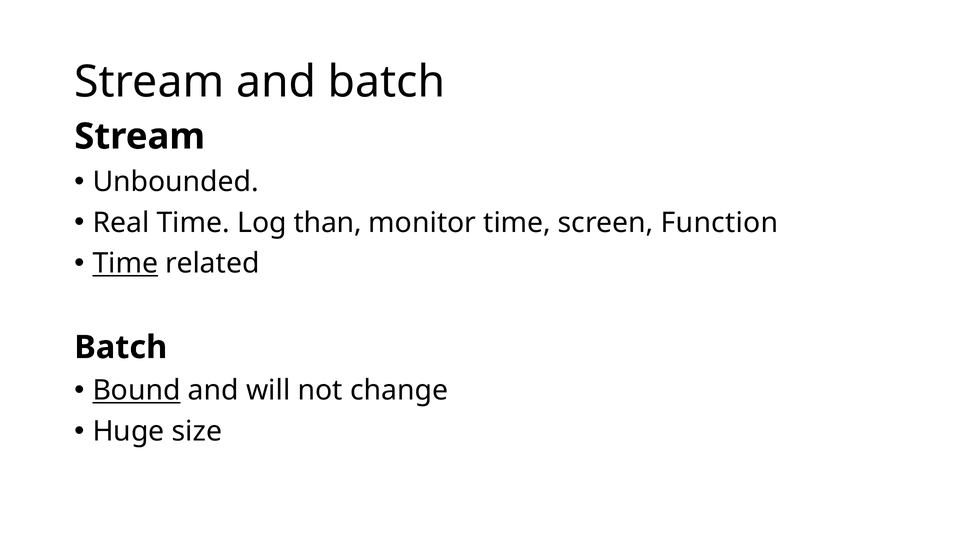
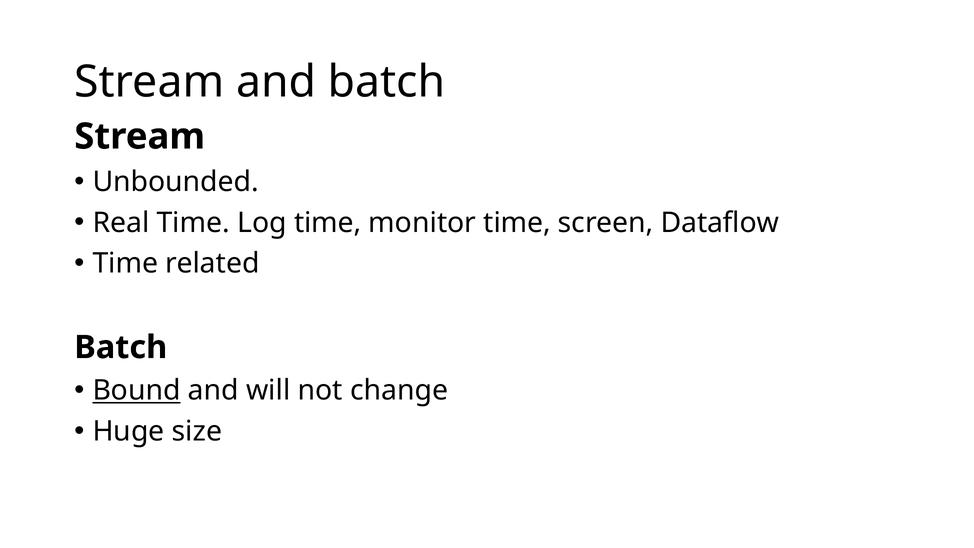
Log than: than -> time (328, 223)
Function: Function -> Dataflow (720, 223)
Time underline: present -> none (125, 263)
